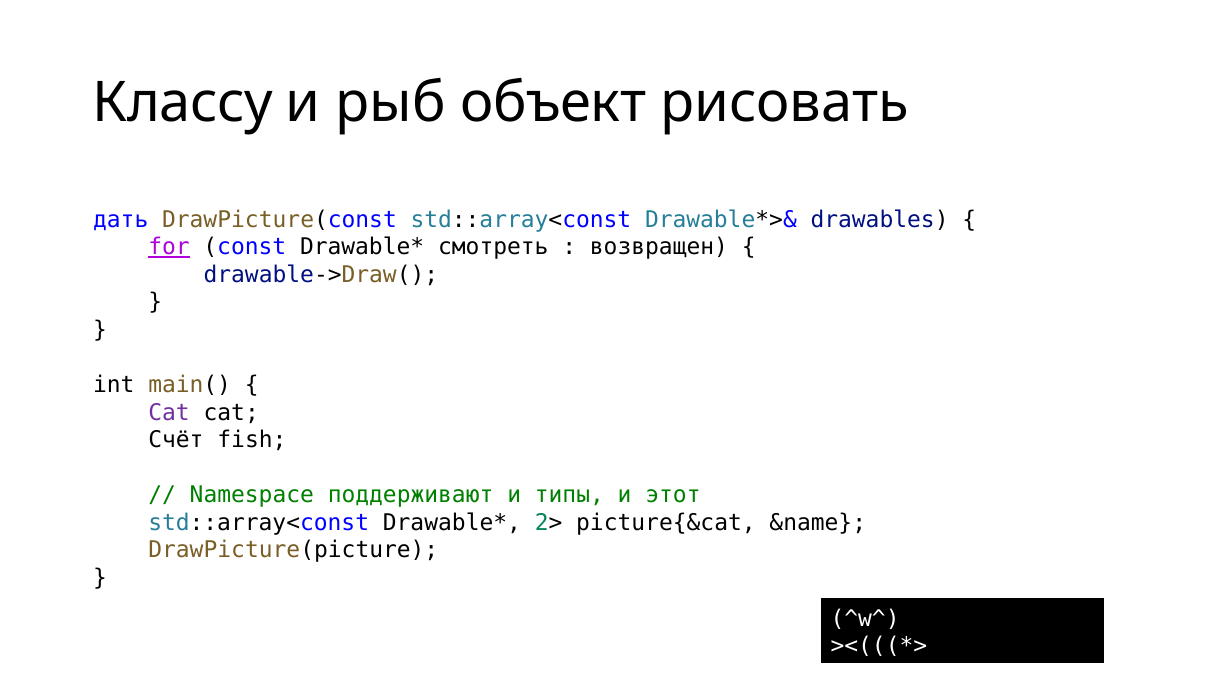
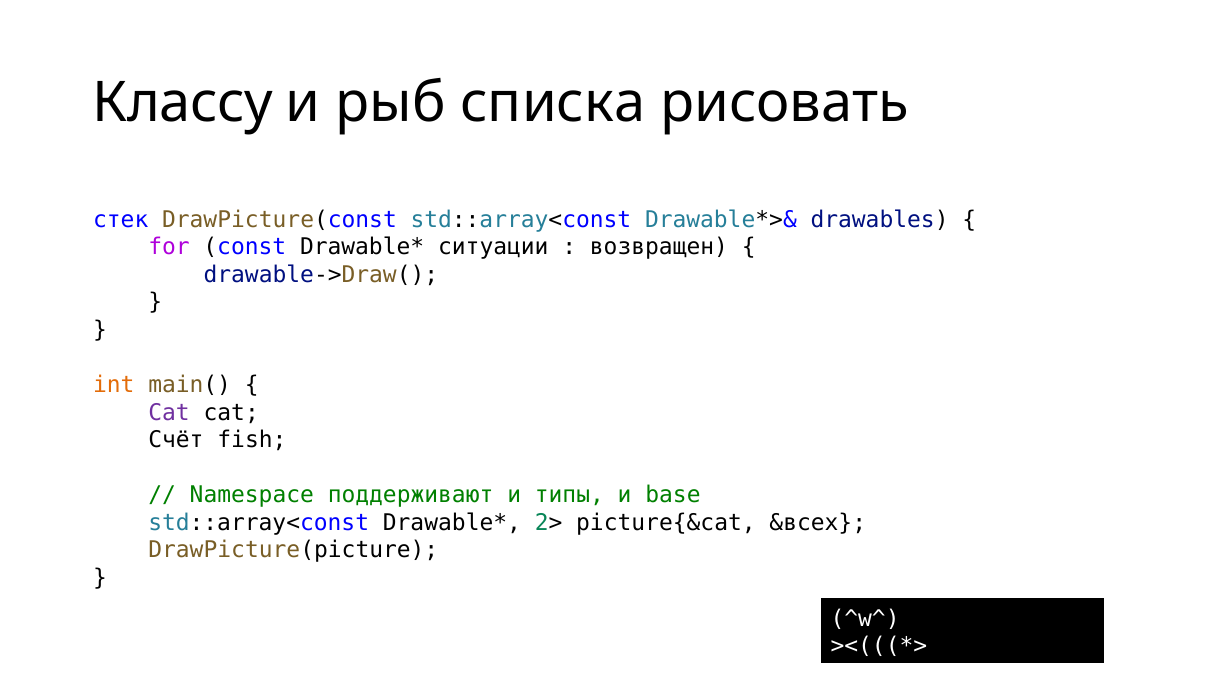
объект: объект -> списка (553, 103)
дать: дать -> стек (121, 220)
for underline: present -> none (169, 247)
смотреть: смотреть -> ситуации (493, 247)
int colour: black -> orange (114, 385)
этот: этот -> base (673, 495)
&name: &name -> &всех (818, 522)
